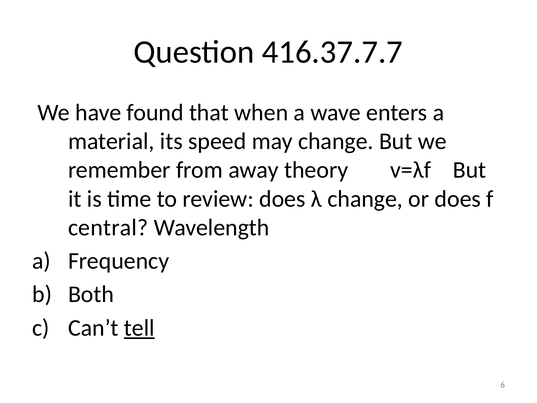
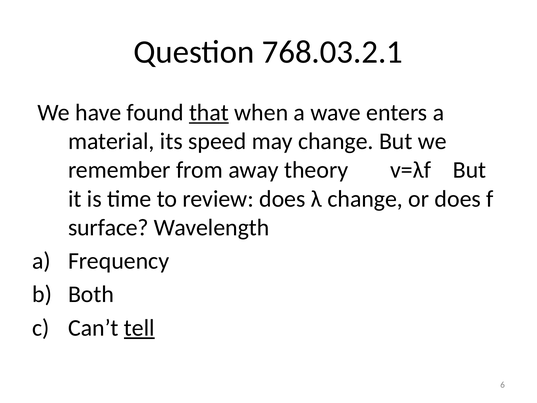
416.37.7.7: 416.37.7.7 -> 768.03.2.1 (332, 52)
that underline: none -> present (209, 113)
central: central -> surface (108, 227)
